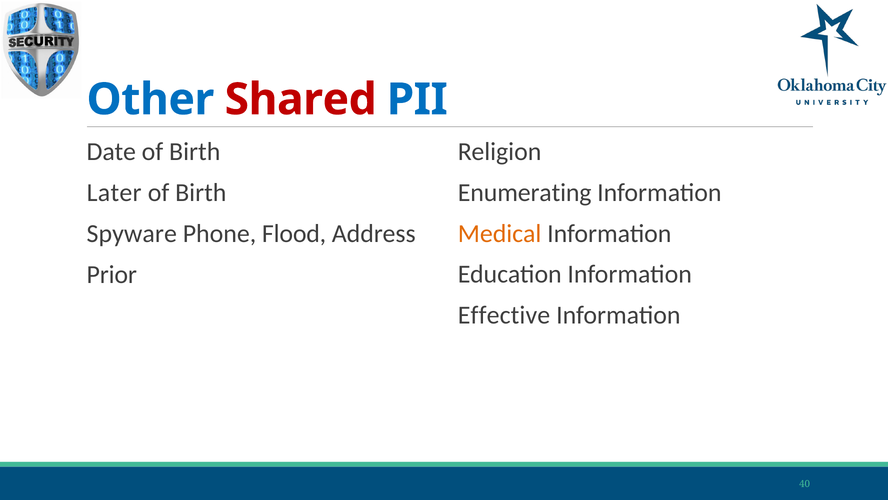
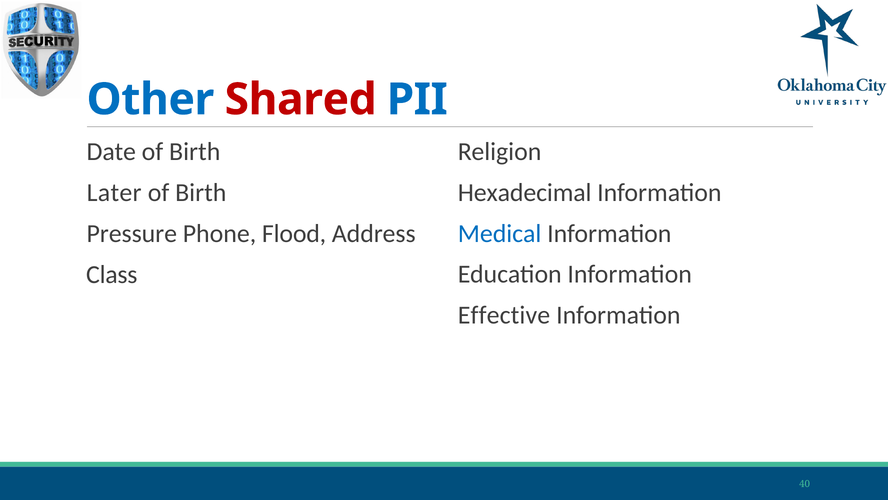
Enumerating: Enumerating -> Hexadecimal (525, 192)
Medical colour: orange -> blue (500, 233)
Spyware: Spyware -> Pressure (132, 233)
Prior: Prior -> Class (112, 274)
